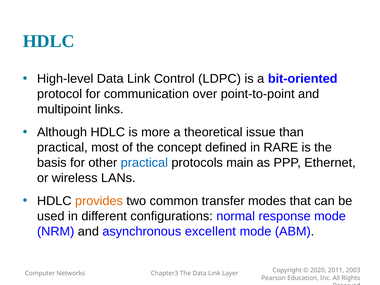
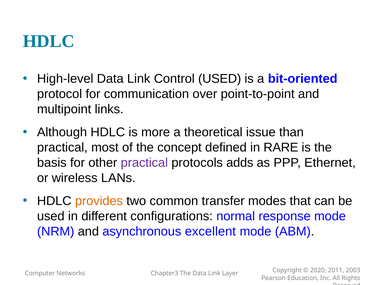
Control LDPC: LDPC -> USED (220, 79)
practical colour: blue -> purple (144, 163)
main: main -> adds (240, 163)
